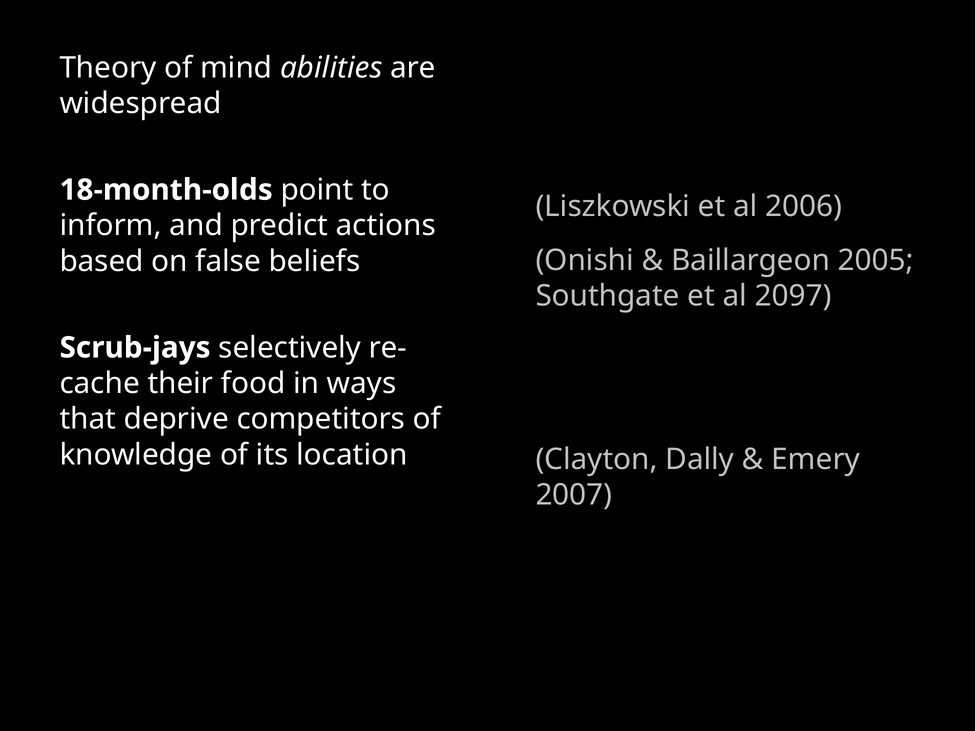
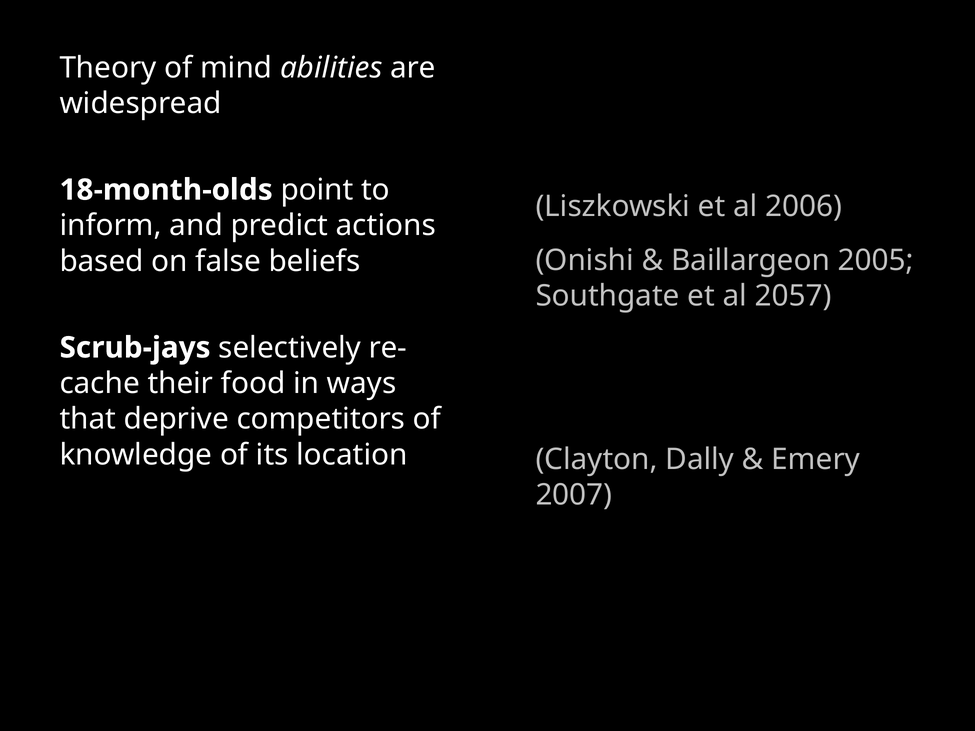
2097: 2097 -> 2057 (793, 296)
